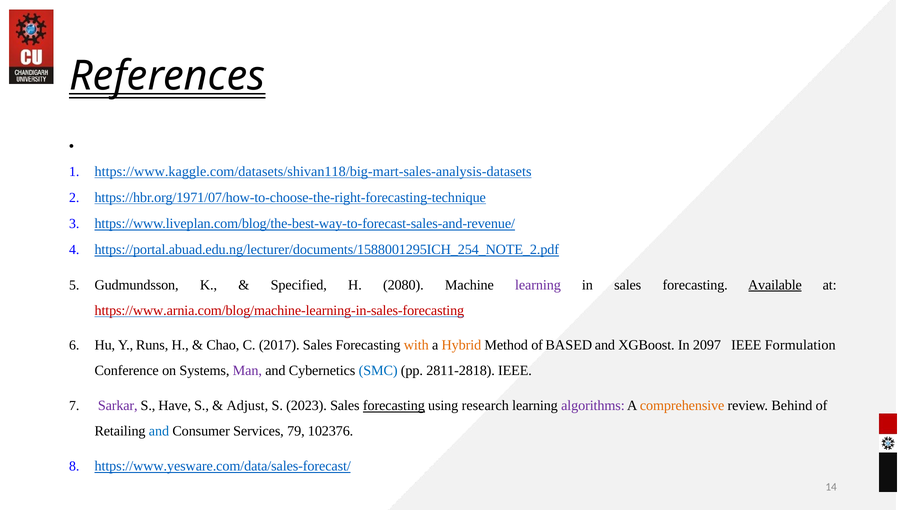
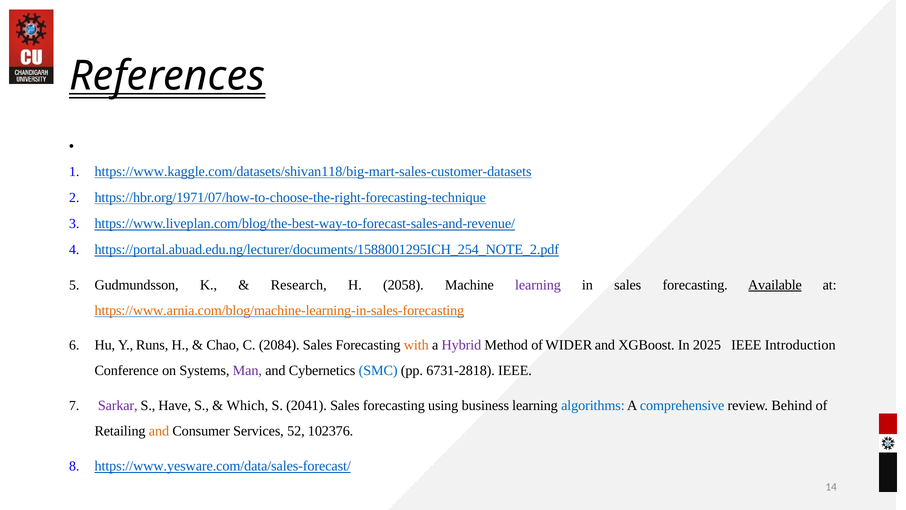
https://www.kaggle.com/datasets/shivan118/big-mart-sales-analysis-datasets: https://www.kaggle.com/datasets/shivan118/big-mart-sales-analysis-datasets -> https://www.kaggle.com/datasets/shivan118/big-mart-sales-customer-datasets (313, 171)
Specified: Specified -> Research (299, 285)
2080: 2080 -> 2058 (403, 285)
https://www.arnia.com/blog/machine-learning-in-sales-forecasting colour: red -> orange (279, 310)
2017: 2017 -> 2084 (279, 345)
Hybrid colour: orange -> purple (461, 345)
BASED: BASED -> WIDER (569, 345)
2097: 2097 -> 2025 (707, 345)
Formulation: Formulation -> Introduction (800, 345)
2811-2818: 2811-2818 -> 6731-2818 (461, 371)
Adjust: Adjust -> Which (247, 405)
2023: 2023 -> 2041 (307, 405)
forecasting underline: present -> none (394, 405)
research: research -> business (485, 405)
algorithms colour: purple -> blue (593, 405)
comprehensive colour: orange -> blue (682, 405)
and colour: blue -> orange (159, 431)
79: 79 -> 52 (296, 431)
